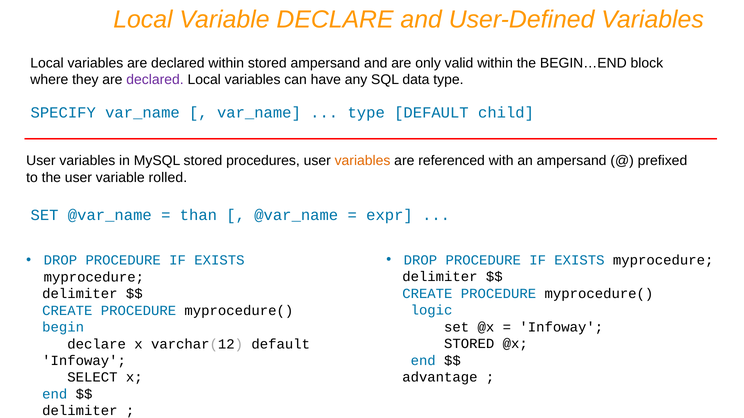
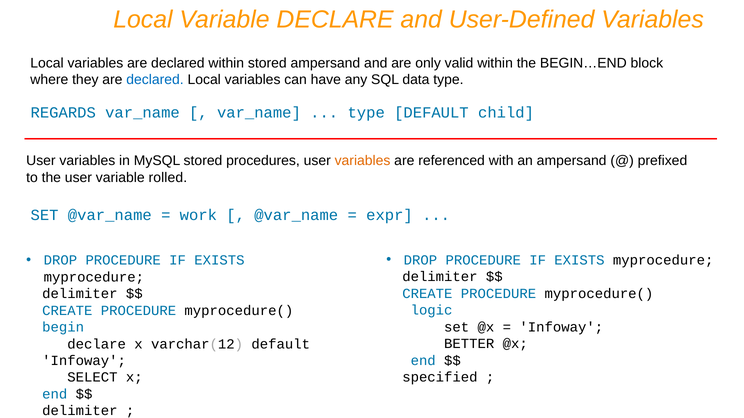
declared colour: purple -> blue (155, 80)
SPECIFY: SPECIFY -> REGARDS (63, 113)
than: than -> work (198, 216)
STORED: STORED -> BETTER (469, 344)
advantage: advantage -> specified (440, 378)
